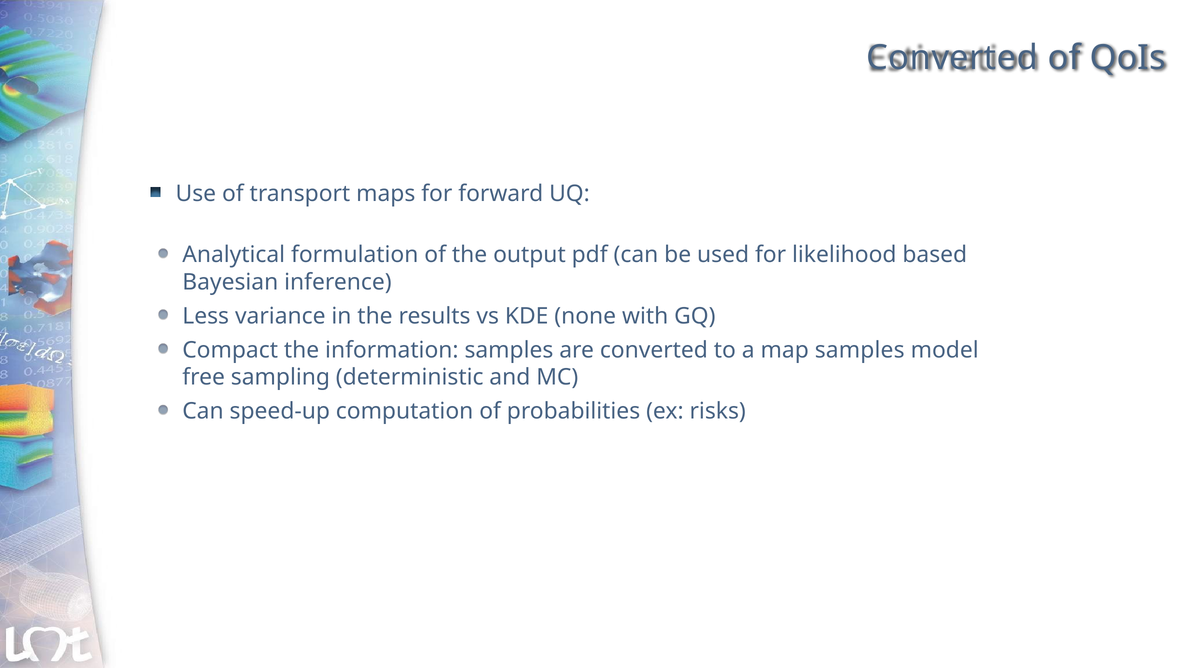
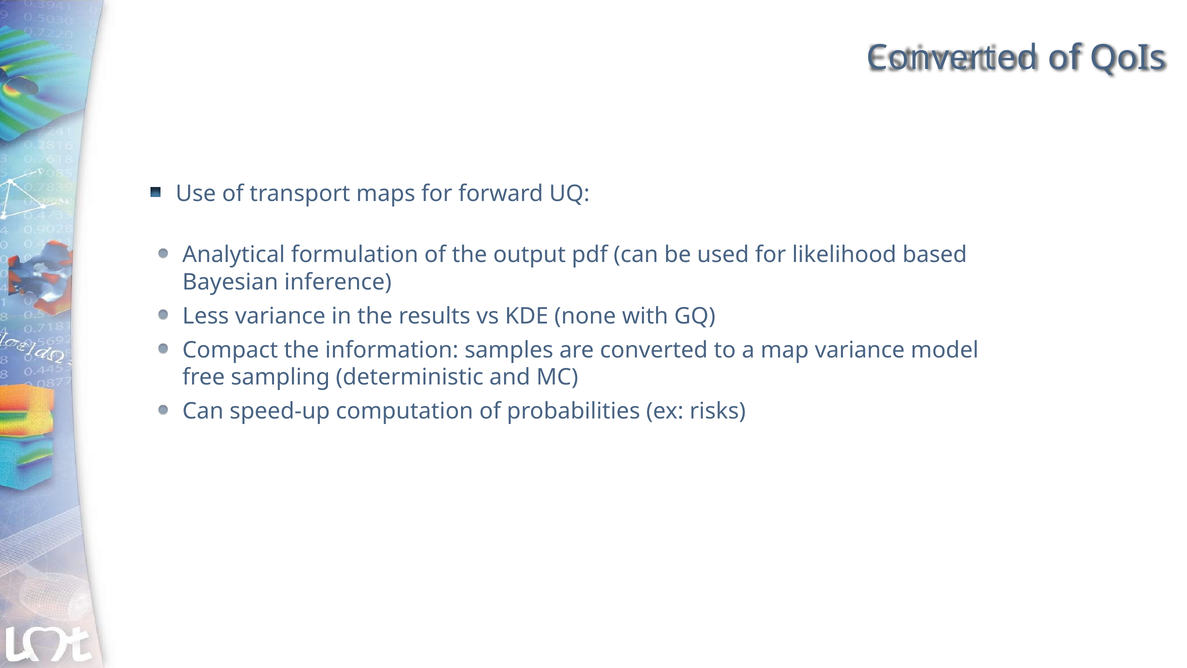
map samples: samples -> variance (860, 350)
